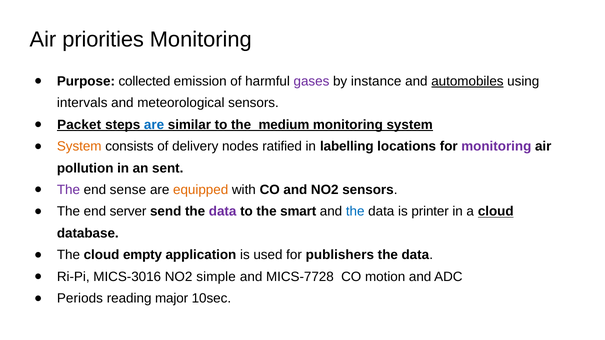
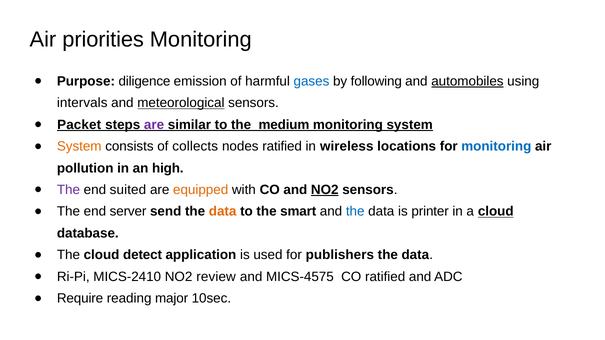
collected: collected -> diligence (144, 81)
gases colour: purple -> blue (311, 81)
instance: instance -> following (376, 81)
meteorological underline: none -> present (181, 103)
are colour: blue -> purple (154, 125)
delivery: delivery -> collects (195, 147)
labelling: labelling -> wireless (347, 147)
monitoring colour: purple -> blue (496, 147)
sent: sent -> high (168, 168)
sense: sense -> suited (128, 190)
NO2 underline: none -> present (325, 190)
data colour: purple -> orange (223, 212)
empty: empty -> detect (143, 255)
MICS-3016: MICS-3016 -> MICS-2410 (127, 277)
simple: simple -> review (216, 277)
MICS-7728: MICS-7728 -> MICS-4575 (300, 277)
CO motion: motion -> ratified (385, 277)
Periods: Periods -> Require (80, 299)
